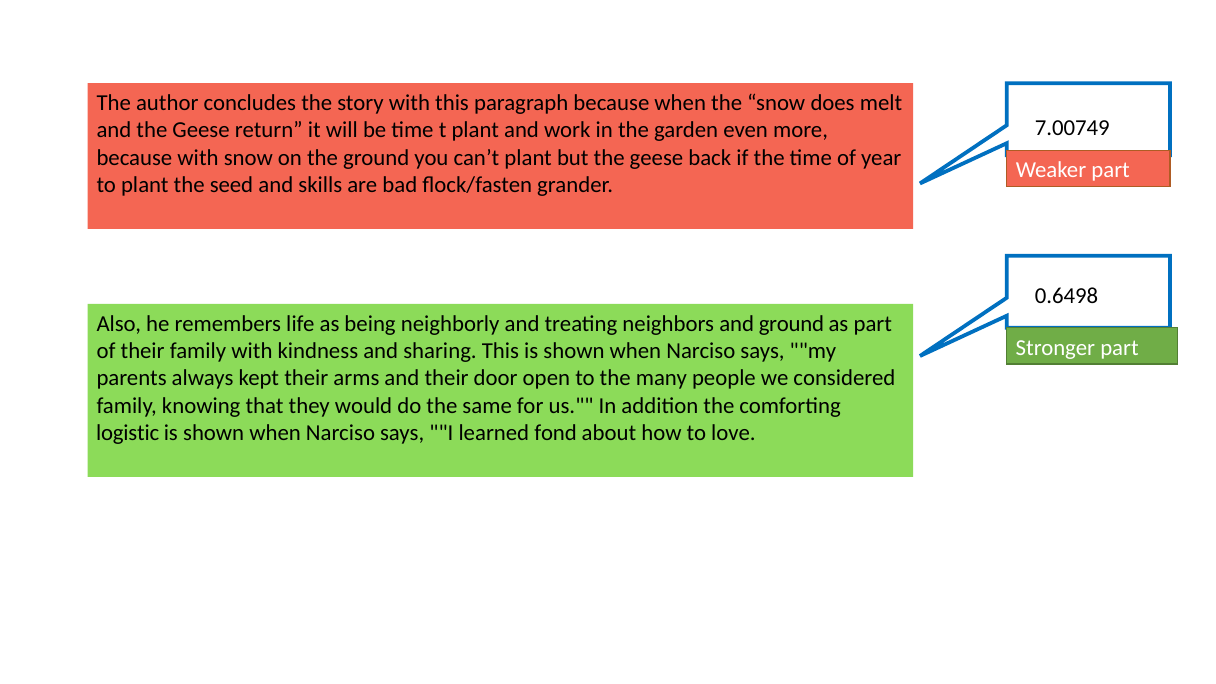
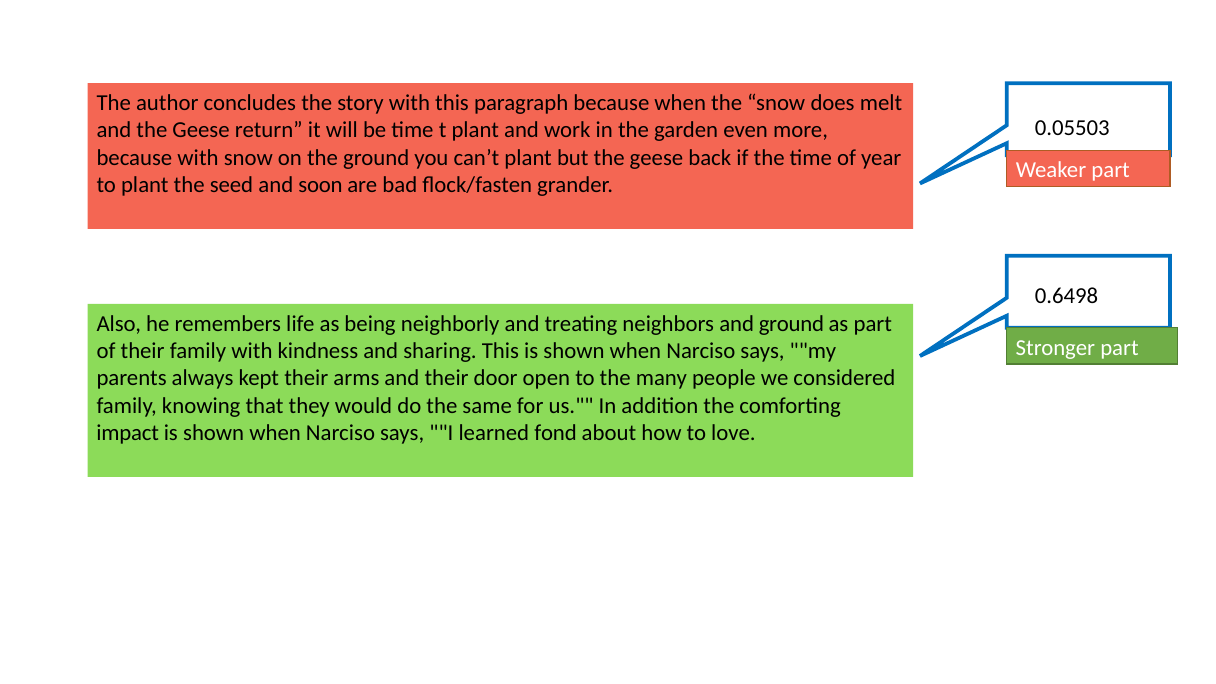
7.00749: 7.00749 -> 0.05503 (1072, 128)
skills: skills -> soon (320, 185)
logistic: logistic -> impact (128, 433)
